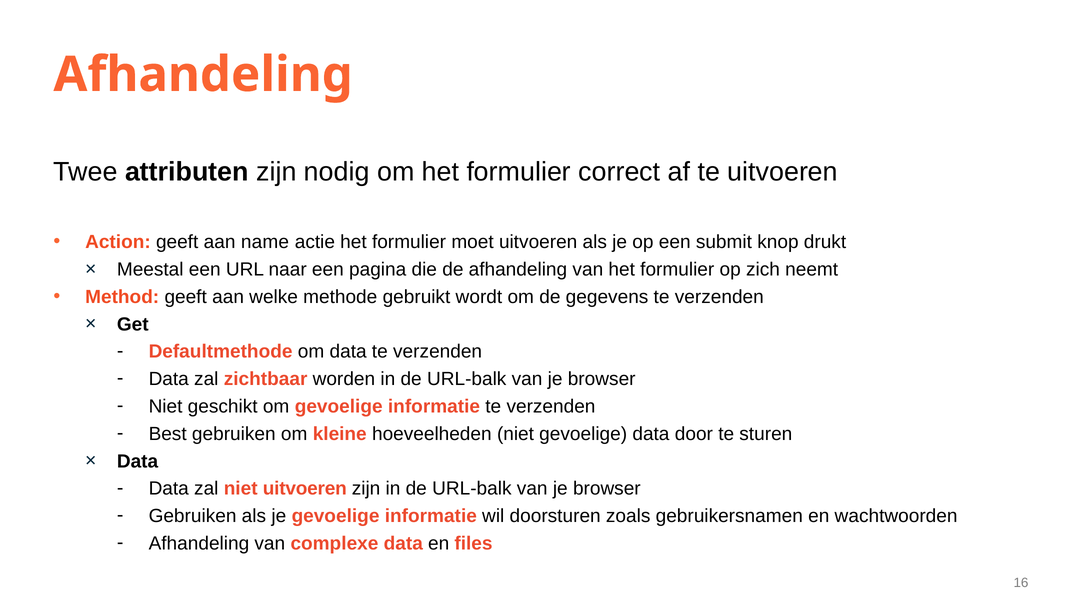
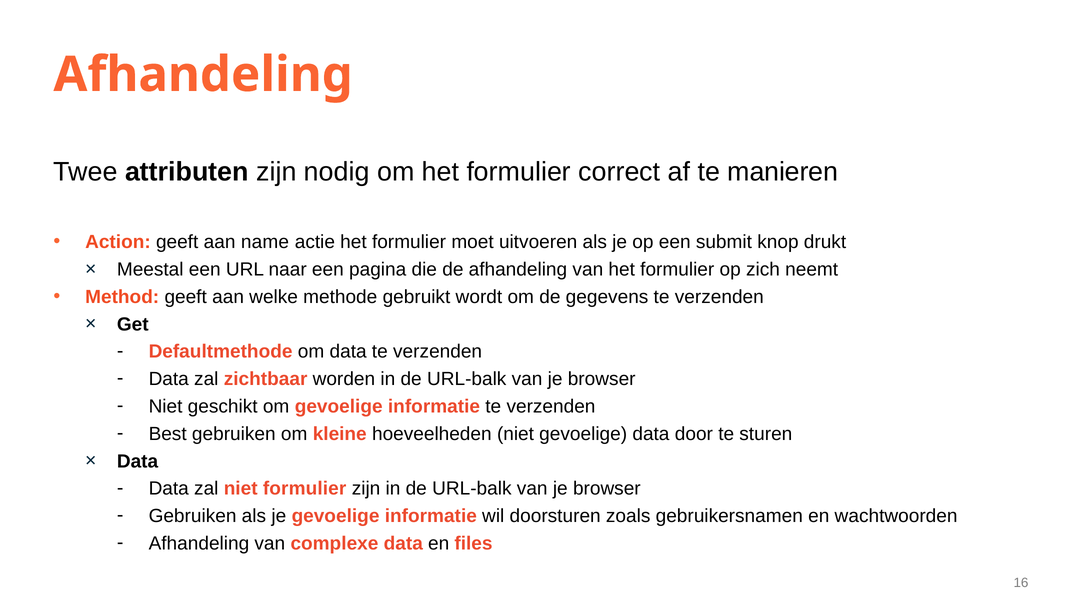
te uitvoeren: uitvoeren -> manieren (783, 172)
niet uitvoeren: uitvoeren -> formulier (305, 489)
